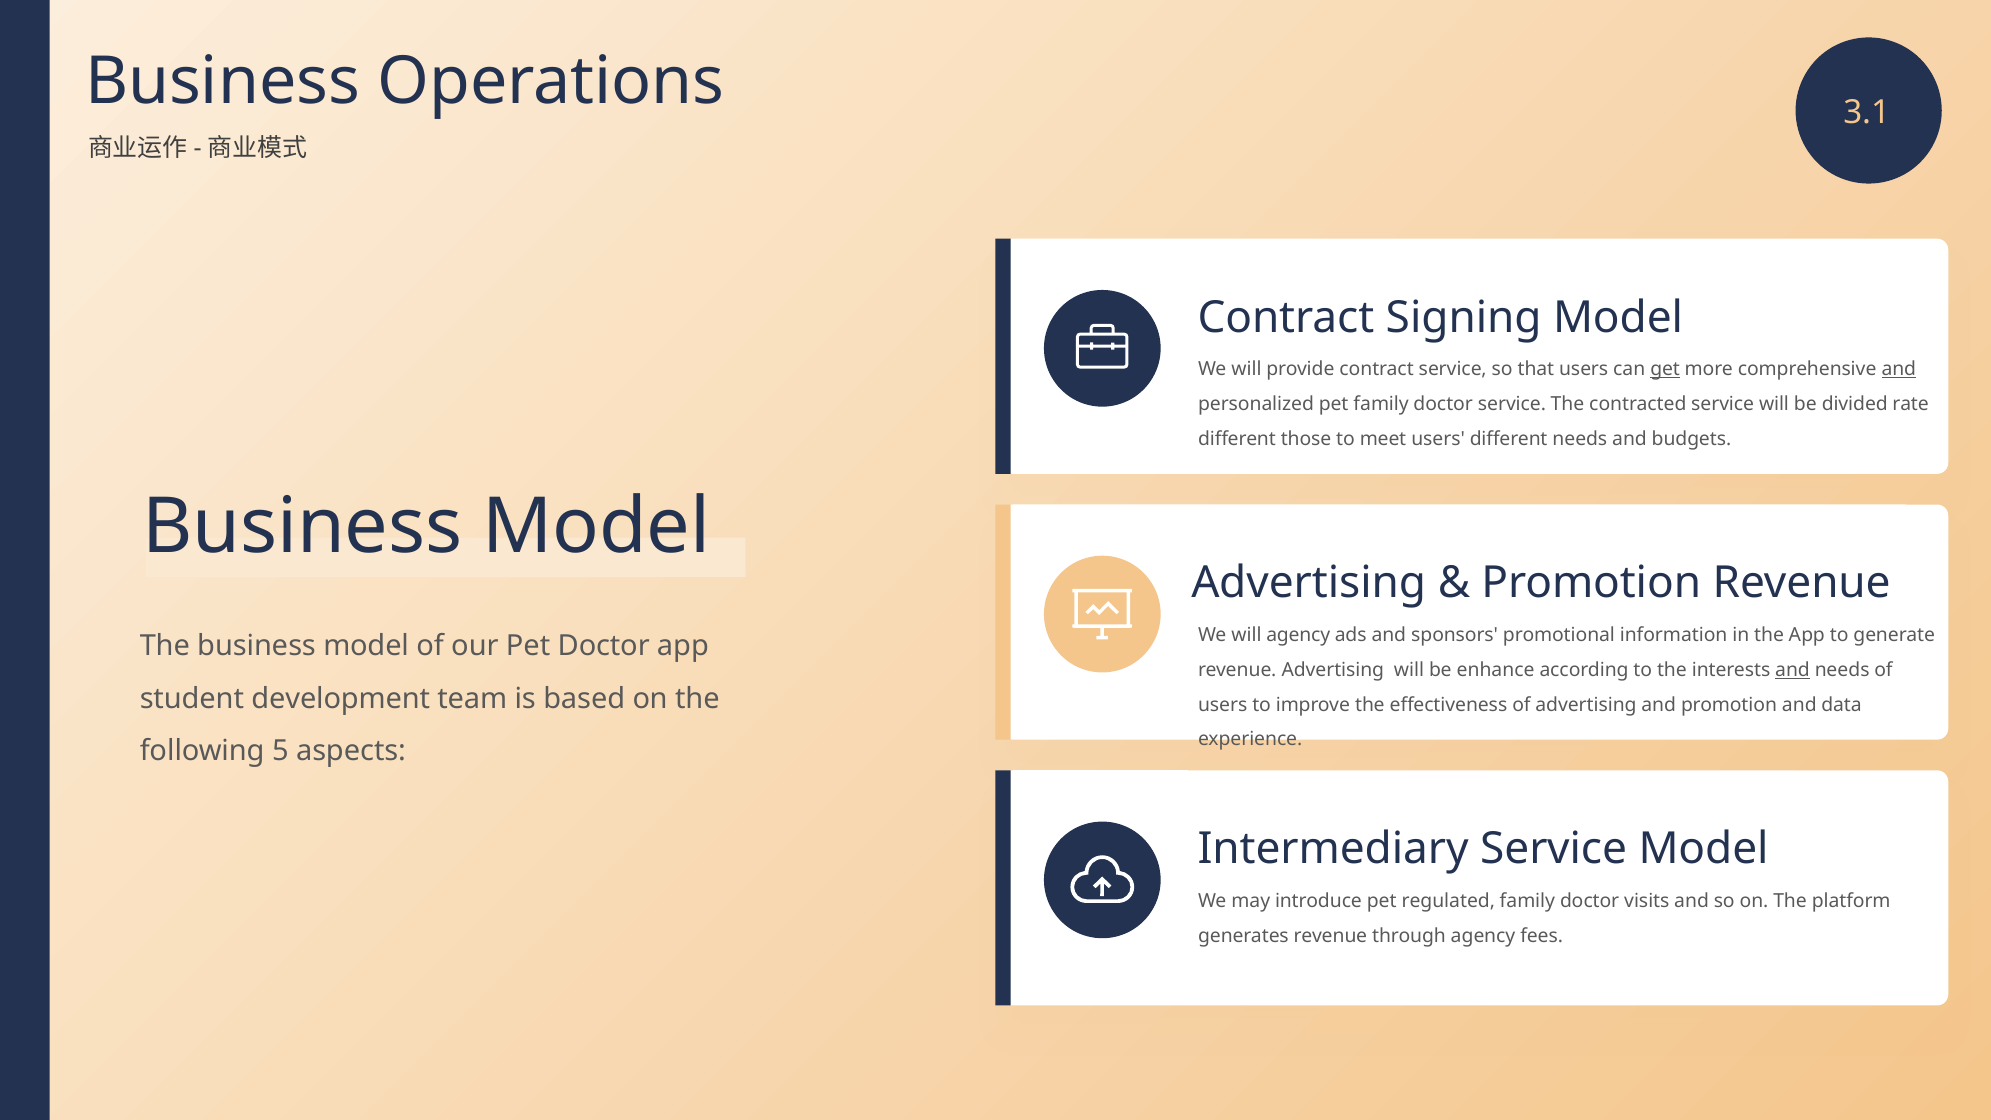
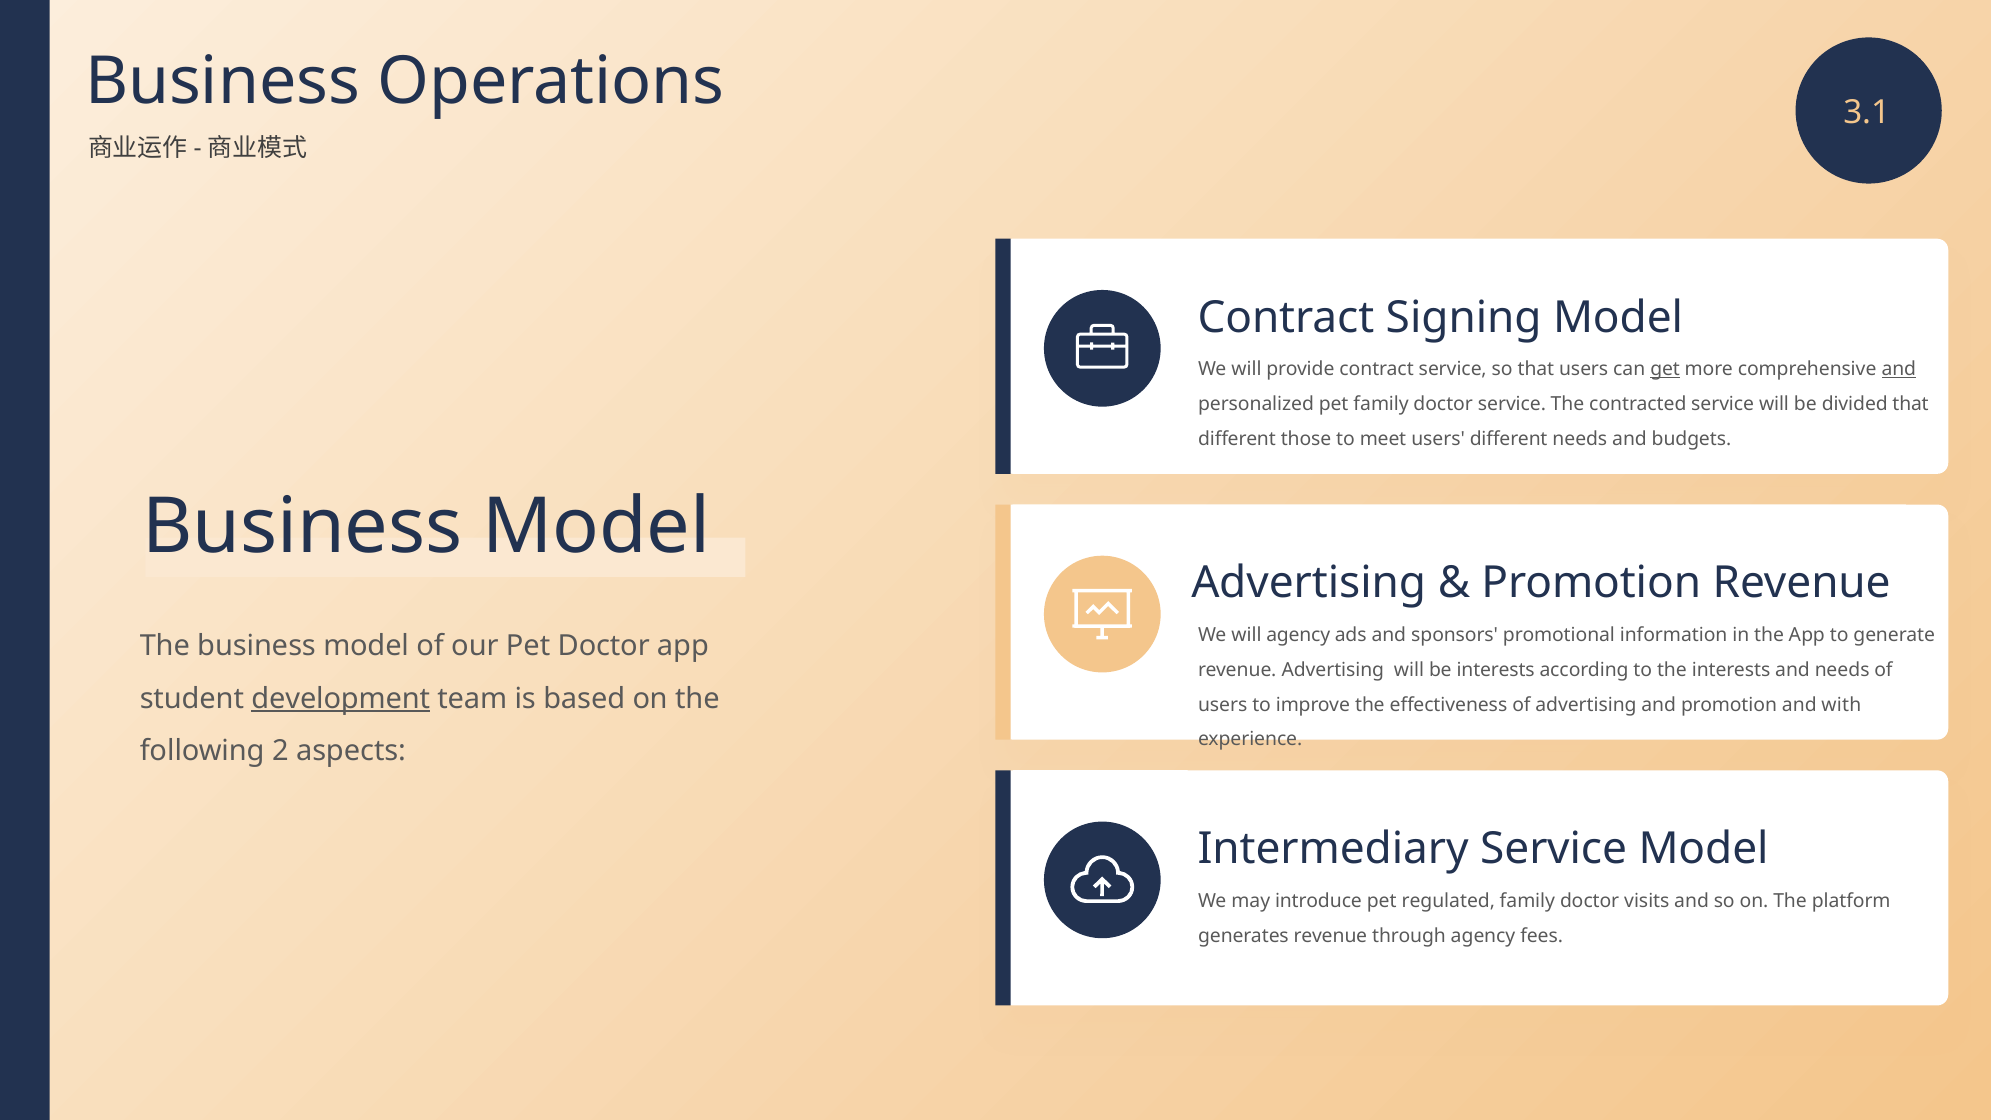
divided rate: rate -> that (1911, 404)
be enhance: enhance -> interests (1496, 670)
and underline: present -> none (1793, 670)
development underline: none -> present (341, 698)
data: data -> with (1841, 705)
5: 5 -> 2 (281, 751)
